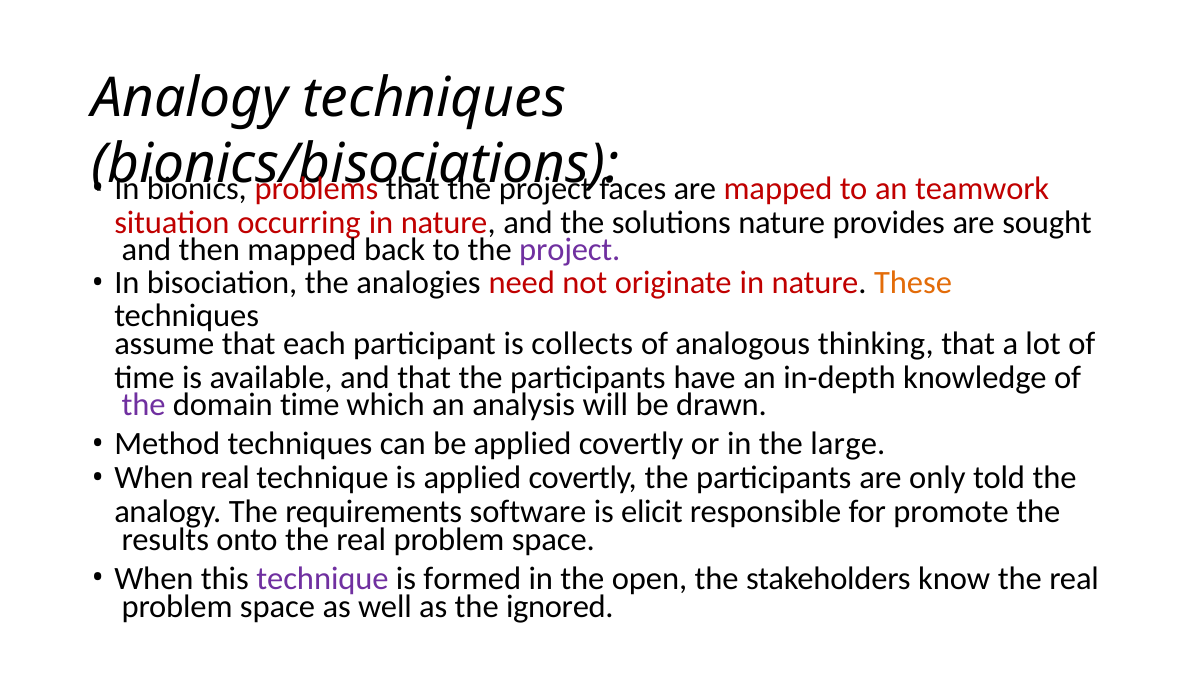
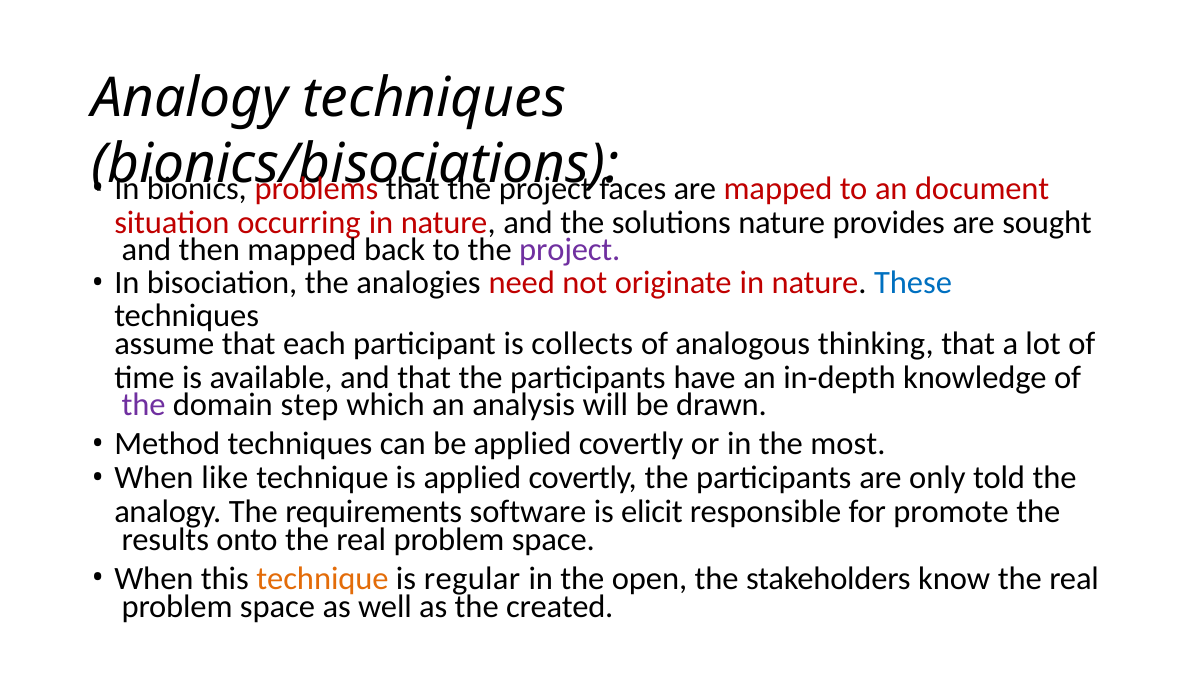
teamwork: teamwork -> document (982, 189)
These colour: orange -> blue (913, 283)
domain time: time -> step (309, 405)
large: large -> most (848, 444)
When real: real -> like (225, 478)
technique colour: purple -> orange (323, 580)
formed: formed -> regular (472, 580)
ignored: ignored -> created (560, 607)
